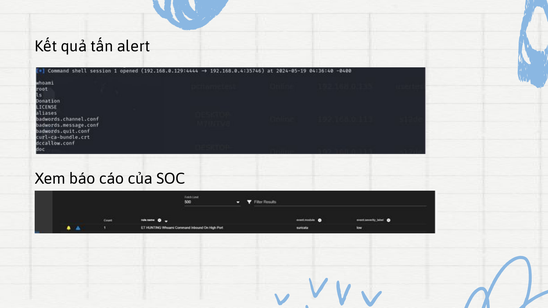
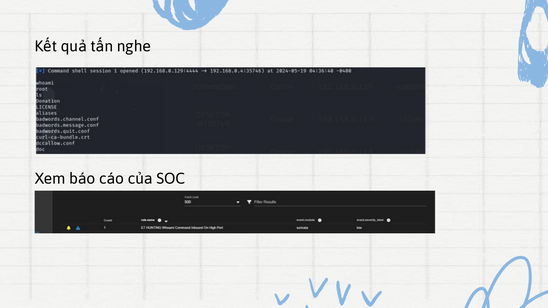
alert: alert -> nghe (134, 46)
